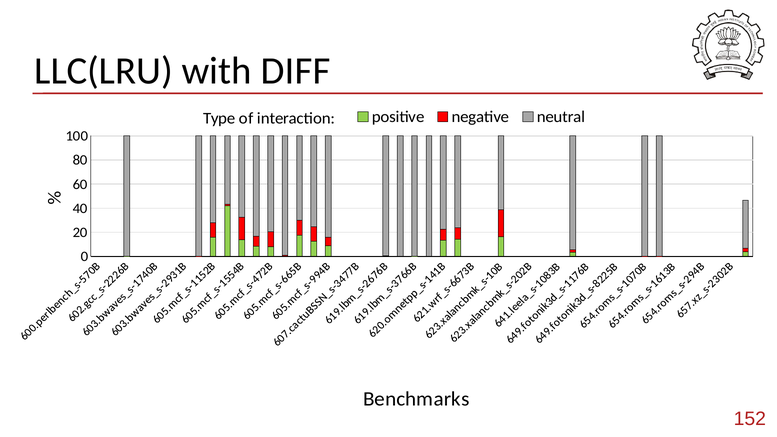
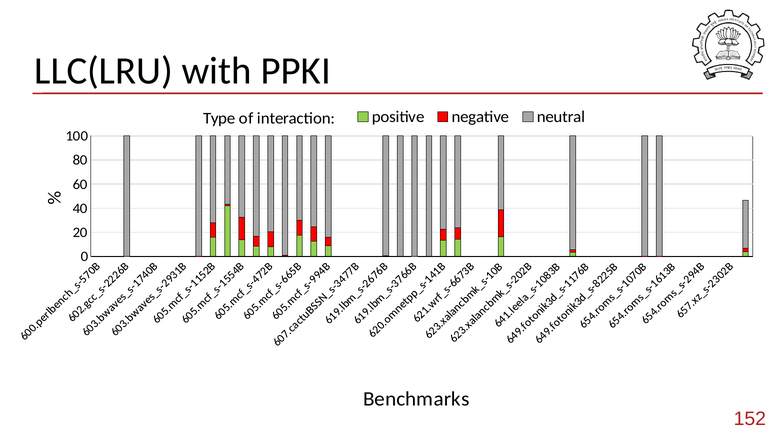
DIFF: DIFF -> PPKI (296, 71)
